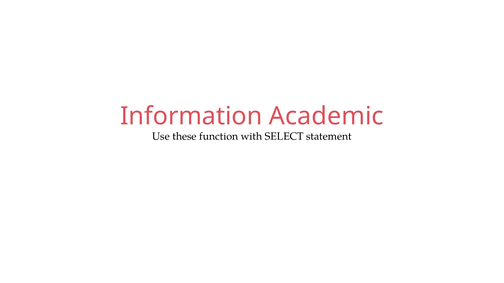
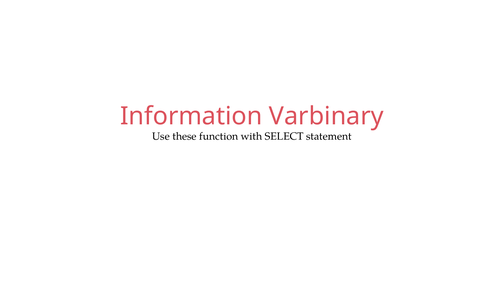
Academic: Academic -> Varbinary (326, 116)
